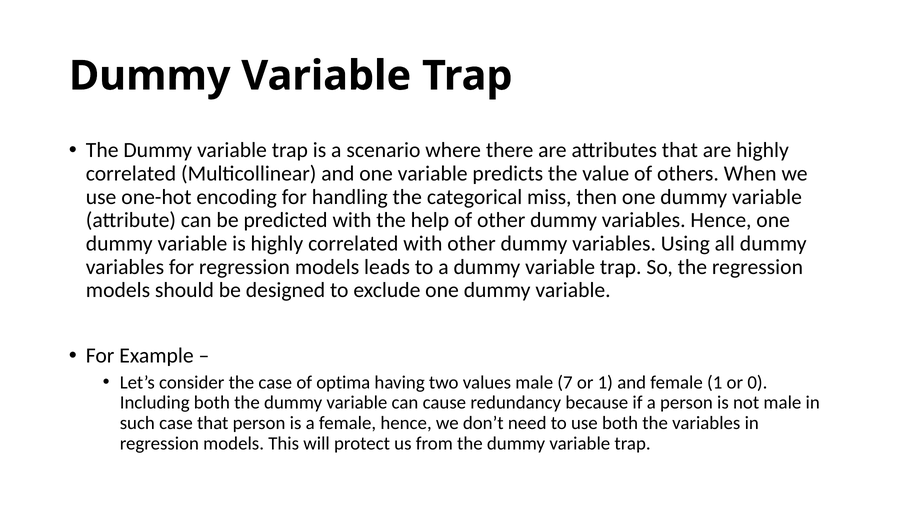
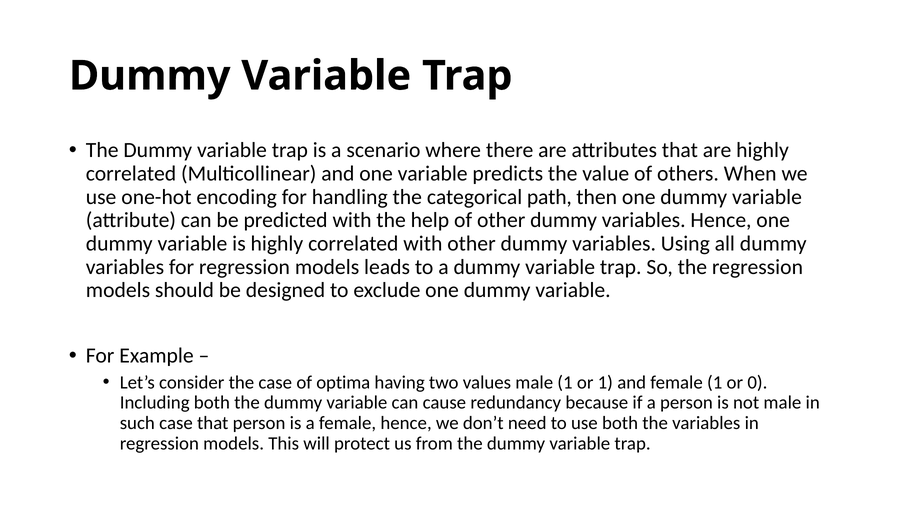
miss: miss -> path (549, 197)
male 7: 7 -> 1 (565, 383)
